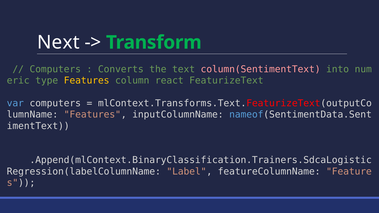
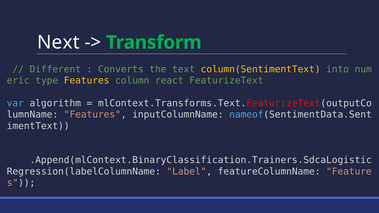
Computers: Computers -> Different (55, 69)
column(SentimentText colour: pink -> yellow (261, 69)
var computers: computers -> algorithm (55, 103)
